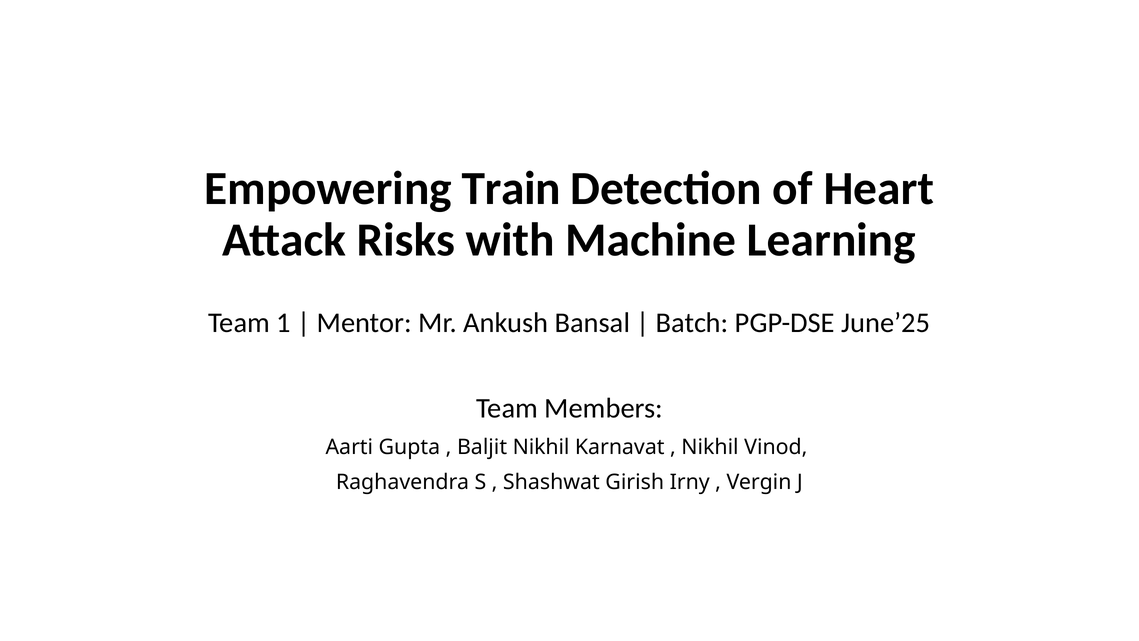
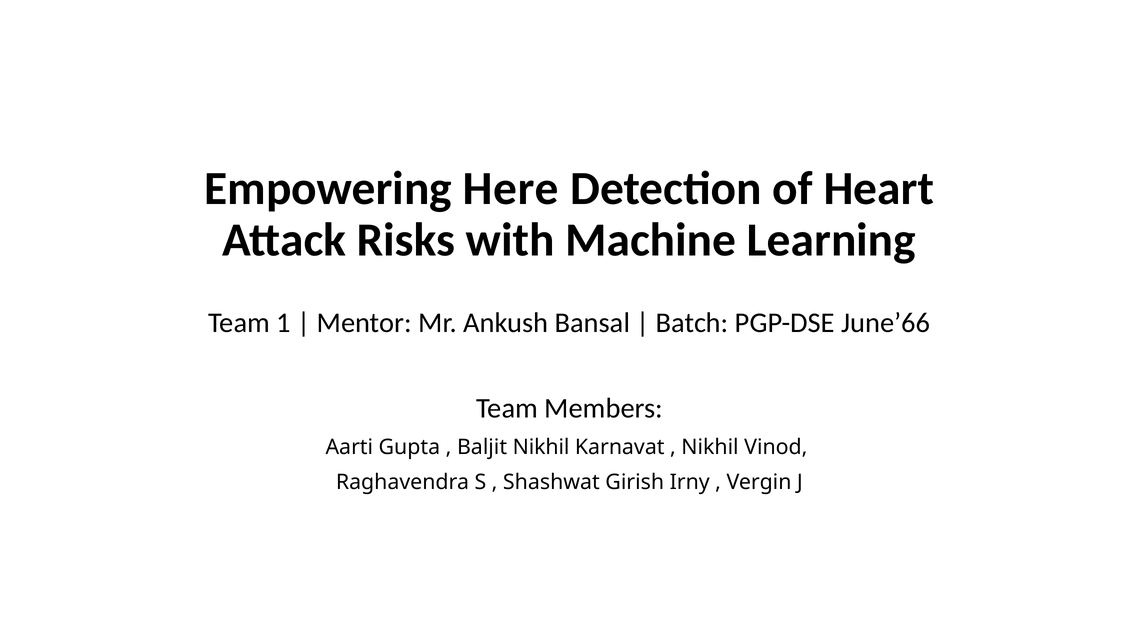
Train: Train -> Here (511, 189)
June’25: June’25 -> June’66 (886, 323)
